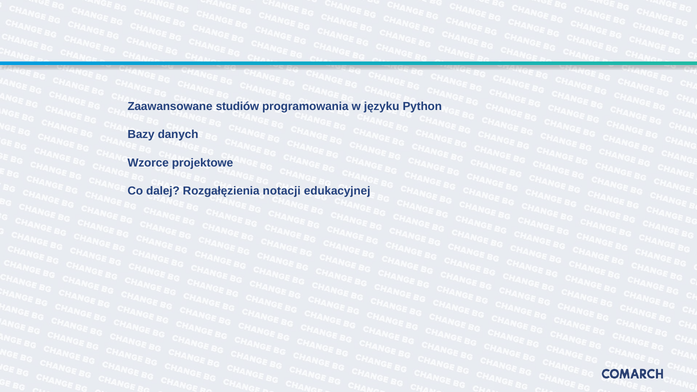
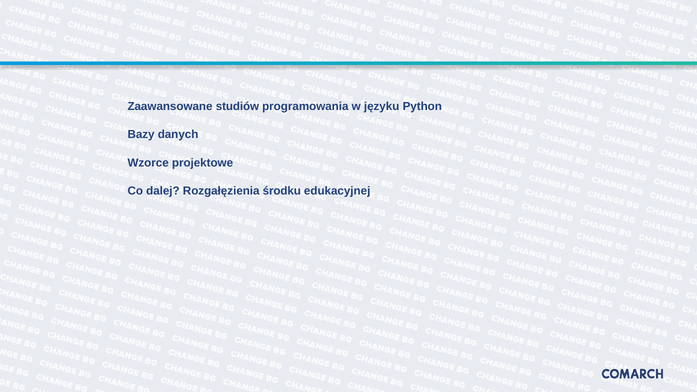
notacji: notacji -> środku (282, 191)
